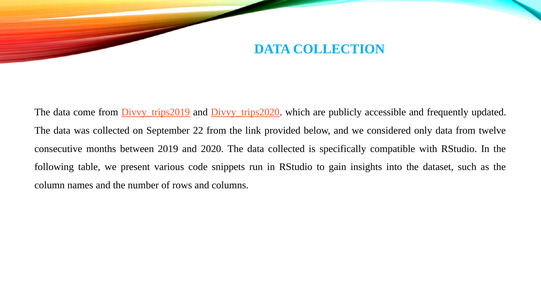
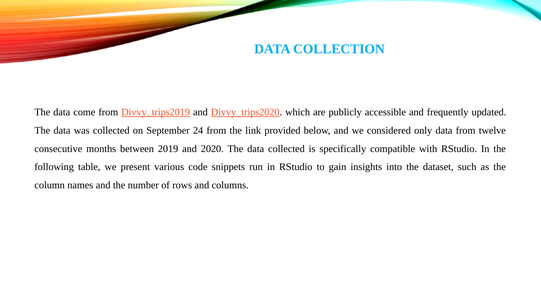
22: 22 -> 24 (198, 131)
